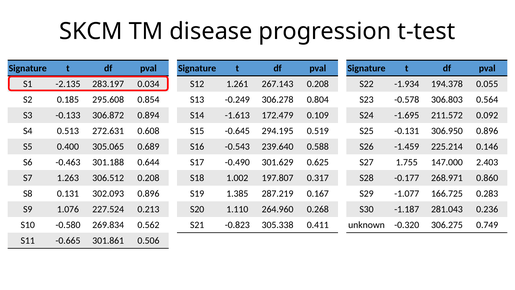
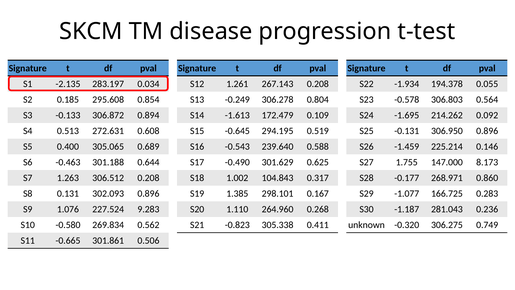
211.572: 211.572 -> 214.262 (447, 115)
2.403: 2.403 -> 8.173 (487, 162)
197.807: 197.807 -> 104.843 (278, 178)
287.219: 287.219 -> 298.101 (278, 193)
0.213: 0.213 -> 9.283 (148, 209)
